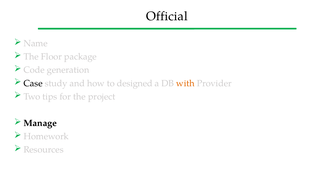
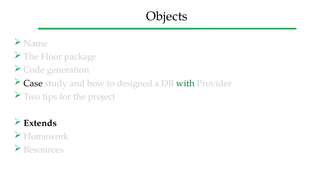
Official: Official -> Objects (167, 16)
with colour: orange -> green (185, 83)
Manage: Manage -> Extends (40, 123)
